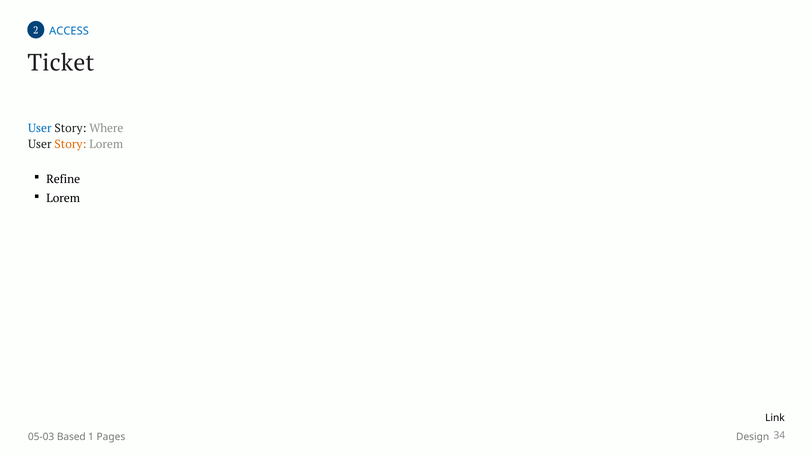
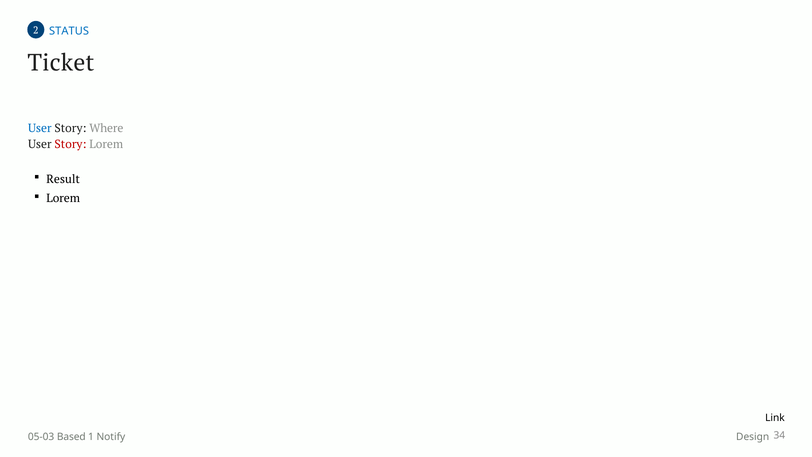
ACCESS: ACCESS -> STATUS (69, 31)
Story colour: orange -> red (70, 145)
Refine: Refine -> Result (63, 179)
Pages: Pages -> Notify (111, 437)
